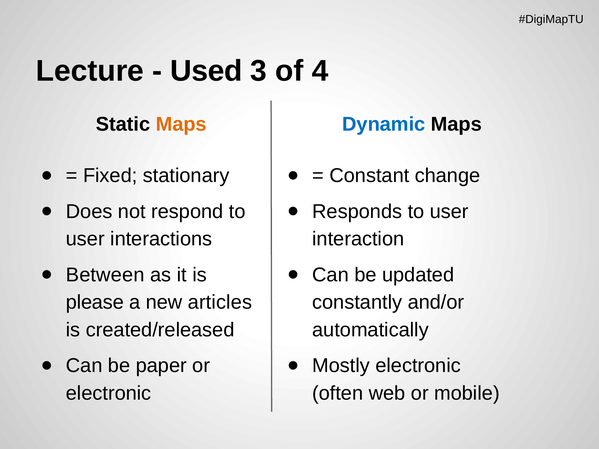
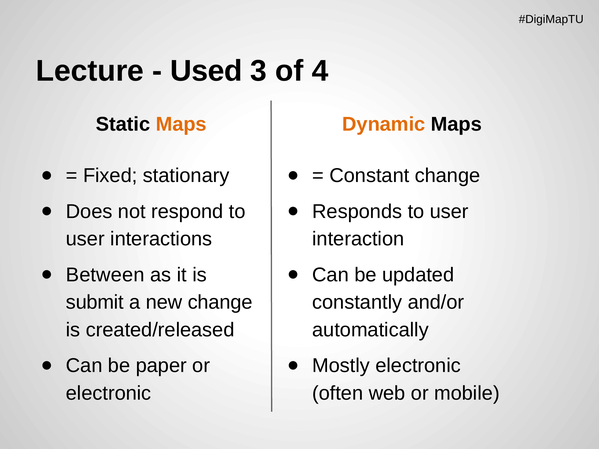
Dynamic colour: blue -> orange (384, 124)
please: please -> submit (95, 303)
new articles: articles -> change (220, 303)
